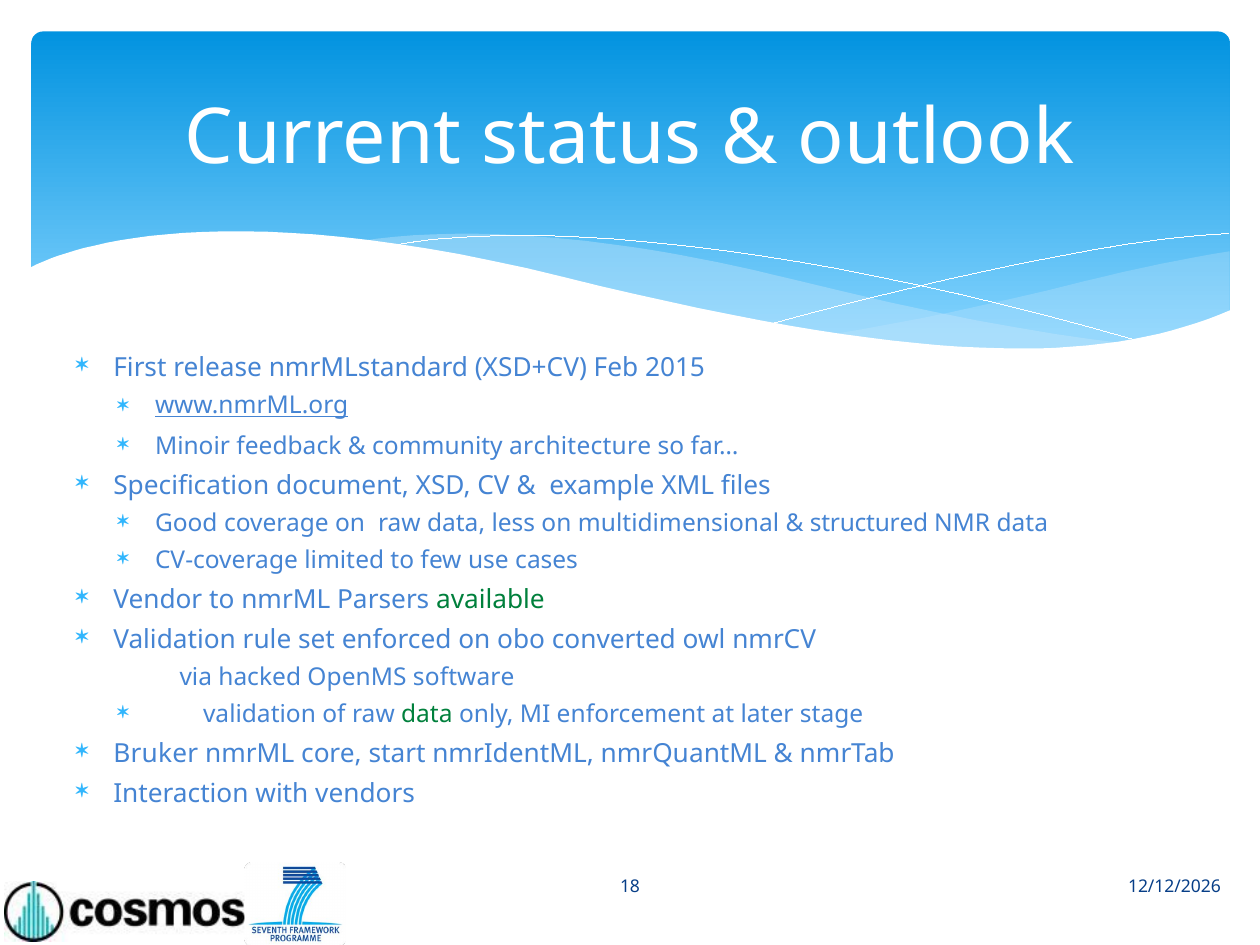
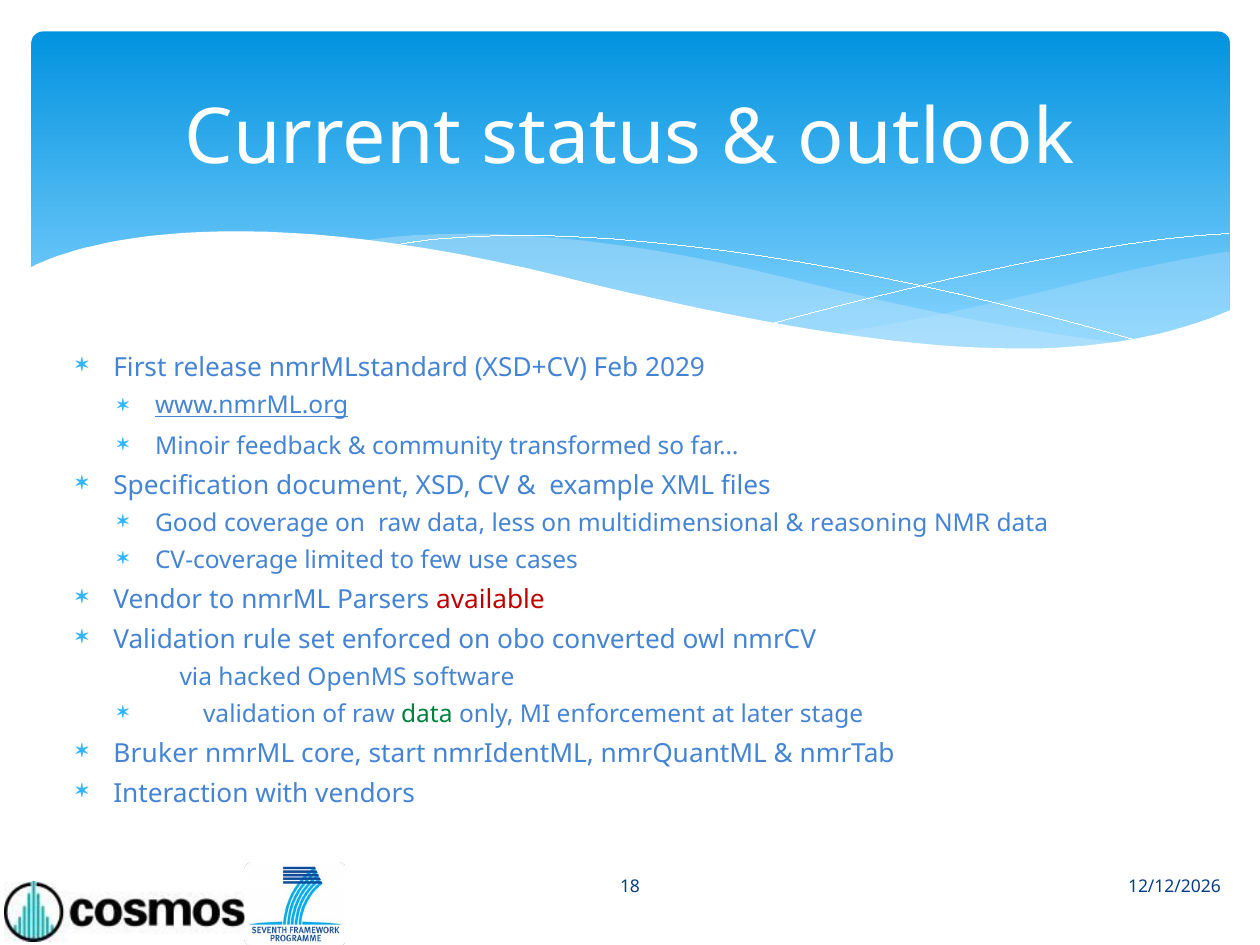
2015: 2015 -> 2029 (675, 367)
architecture: architecture -> transformed (580, 446)
structured: structured -> reasoning (869, 523)
available colour: green -> red (490, 600)
